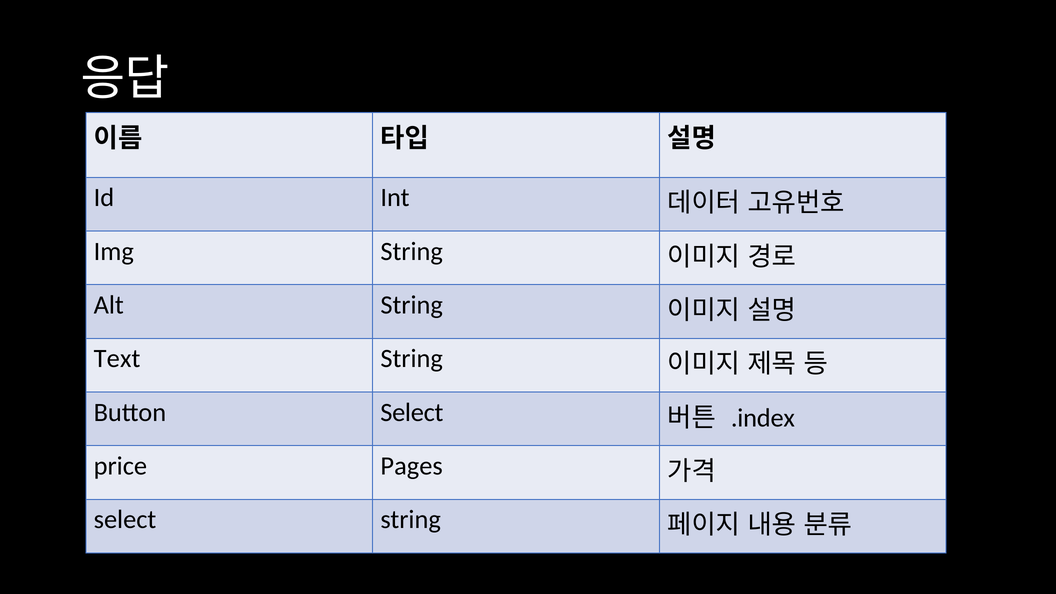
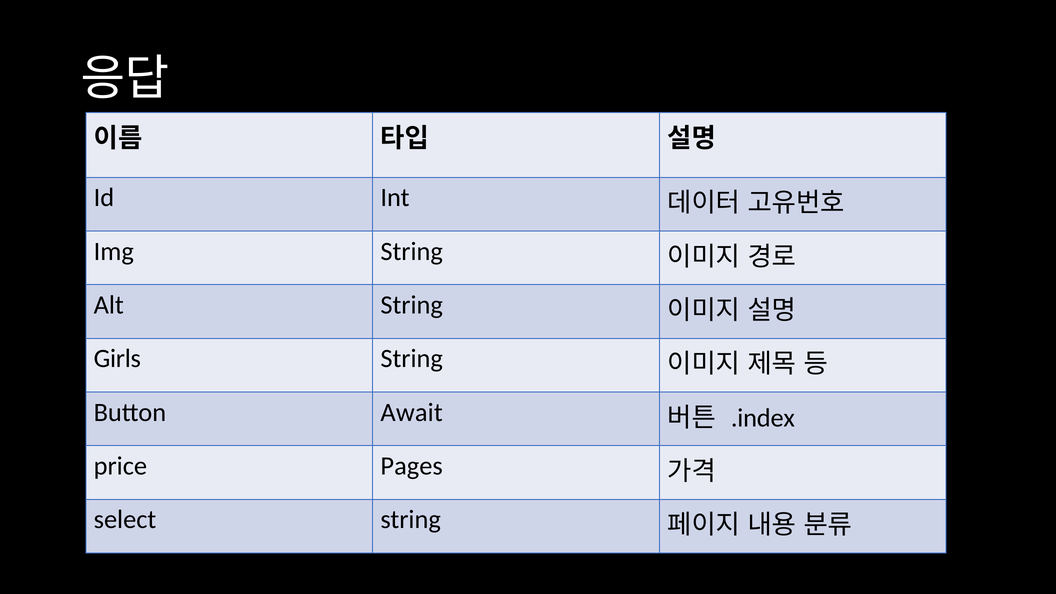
Text: Text -> Girls (117, 359)
Button Select: Select -> Await (412, 412)
